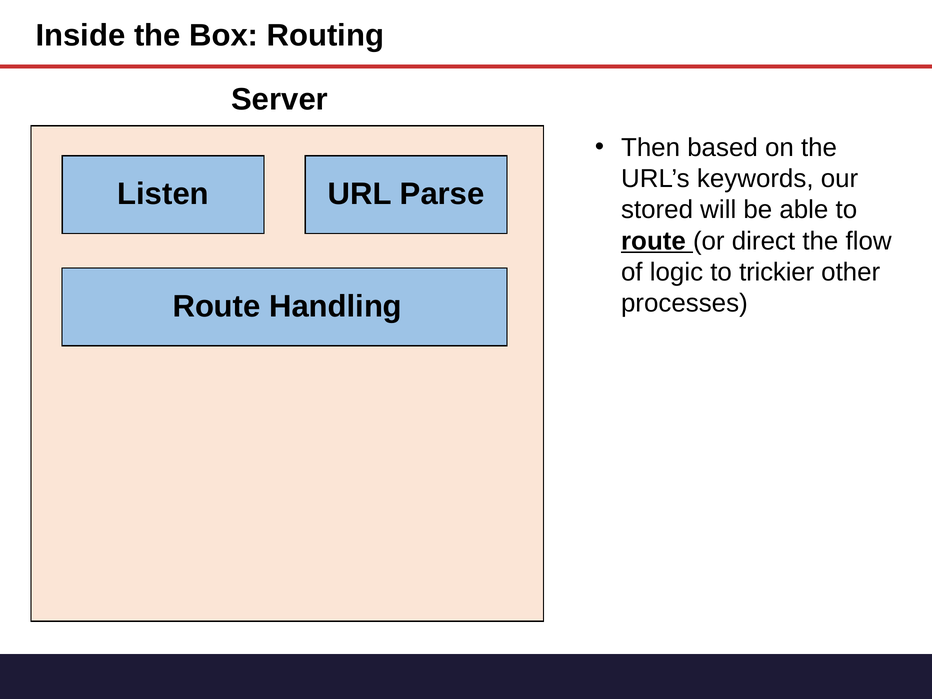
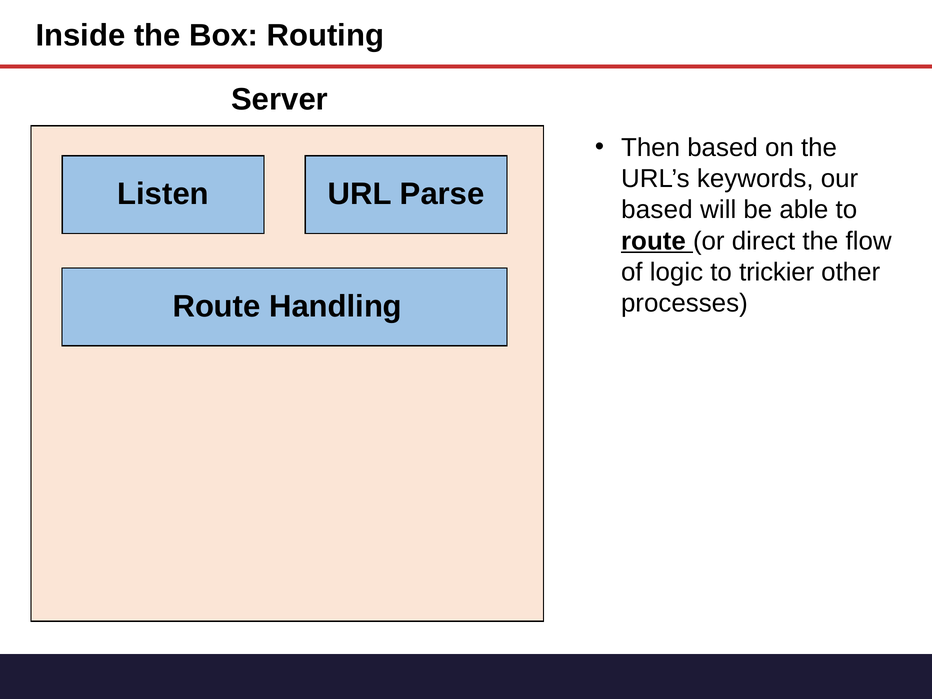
stored: stored -> based (657, 210)
